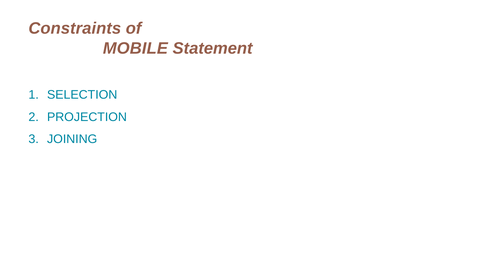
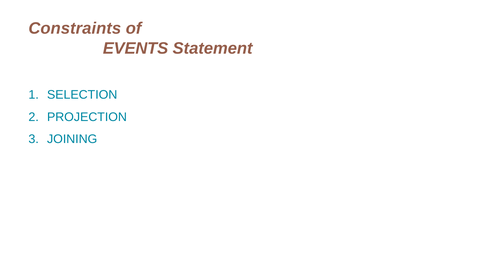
MOBILE: MOBILE -> EVENTS (136, 48)
